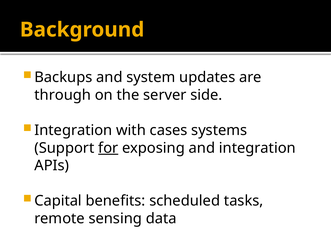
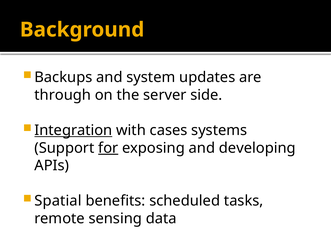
Integration underline: none -> present (73, 130)
and integration: integration -> developing (257, 148)
Capital: Capital -> Spatial (58, 201)
